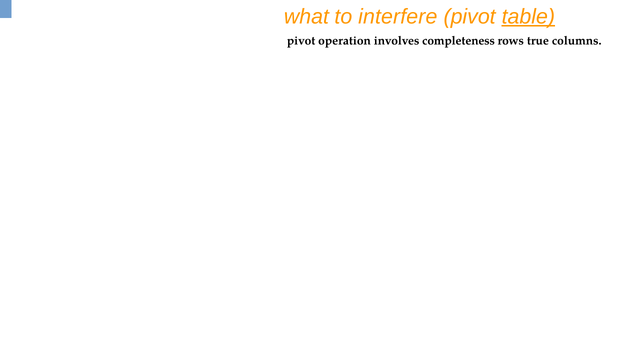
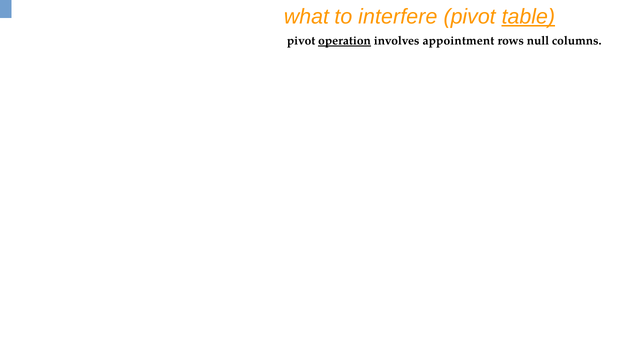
operation underline: none -> present (345, 41)
completeness: completeness -> appointment (458, 41)
true: true -> null (538, 41)
